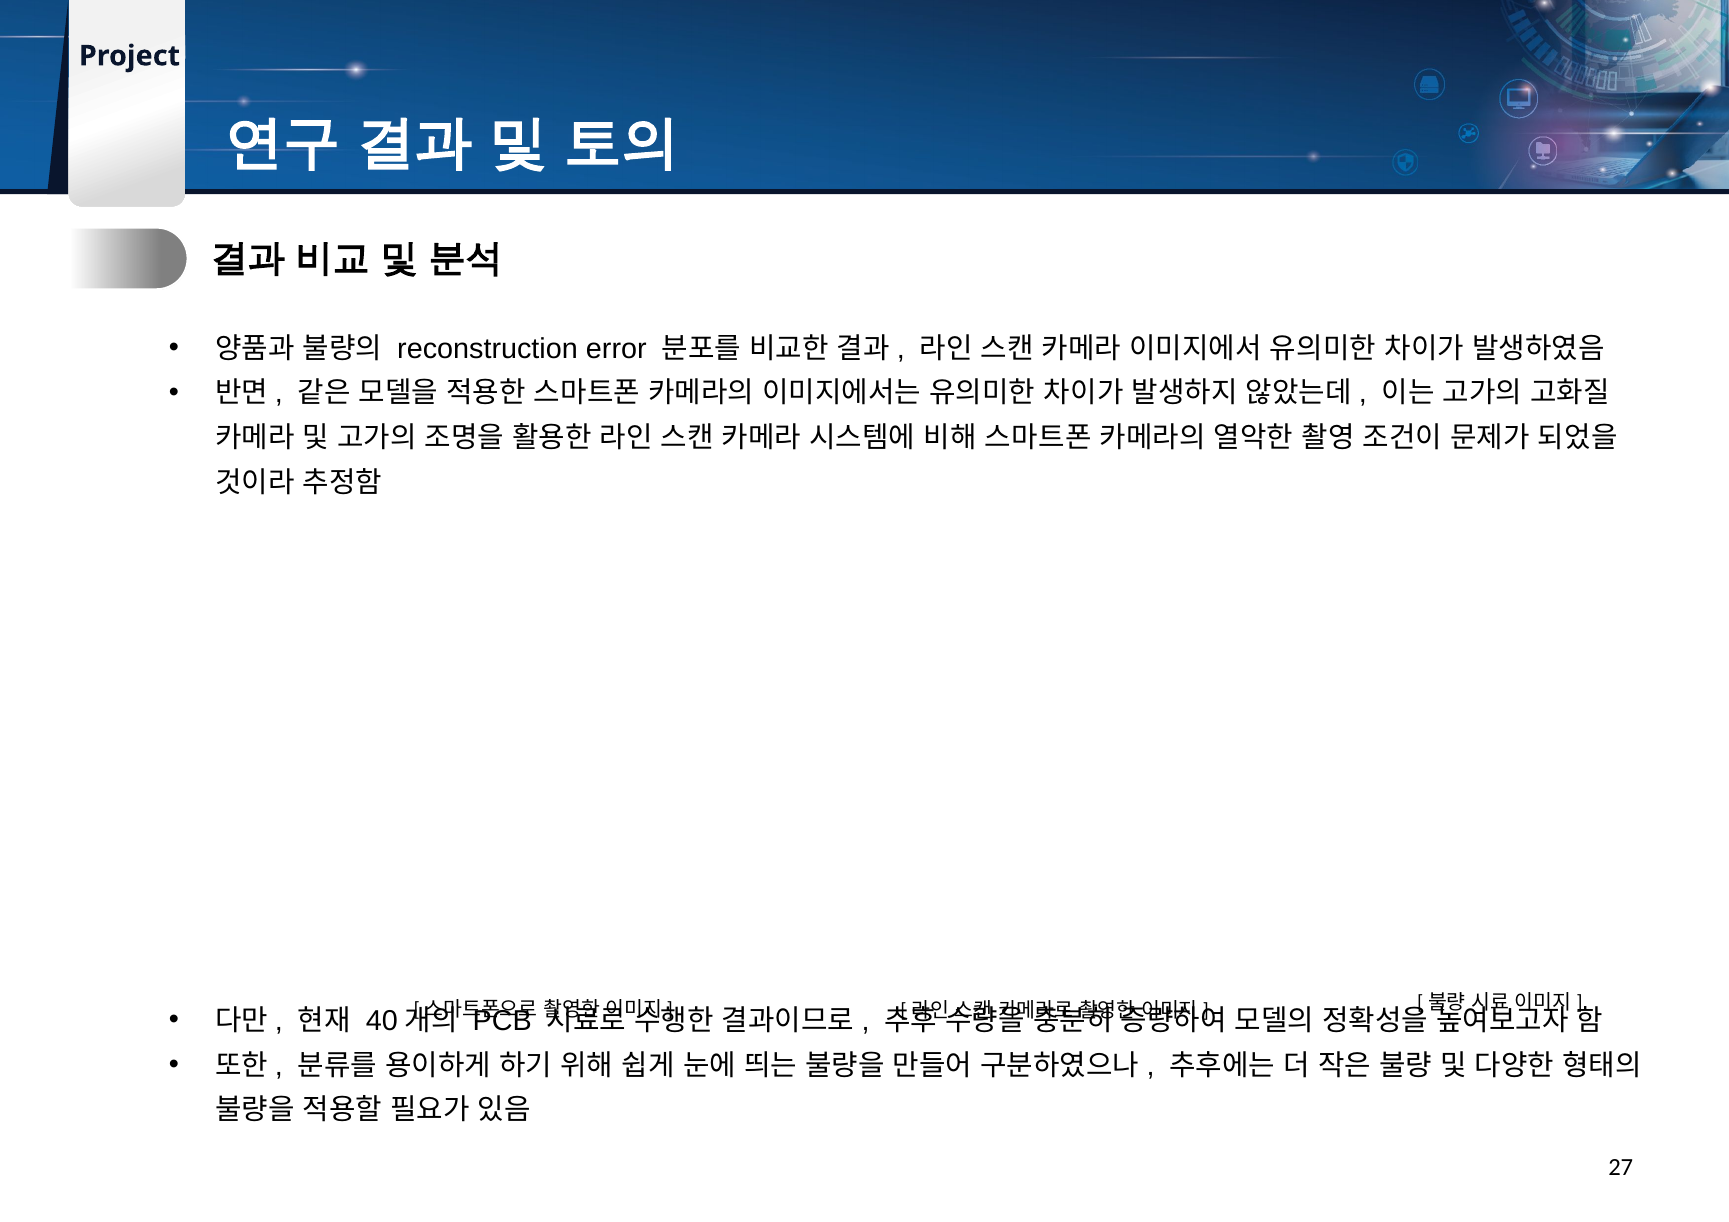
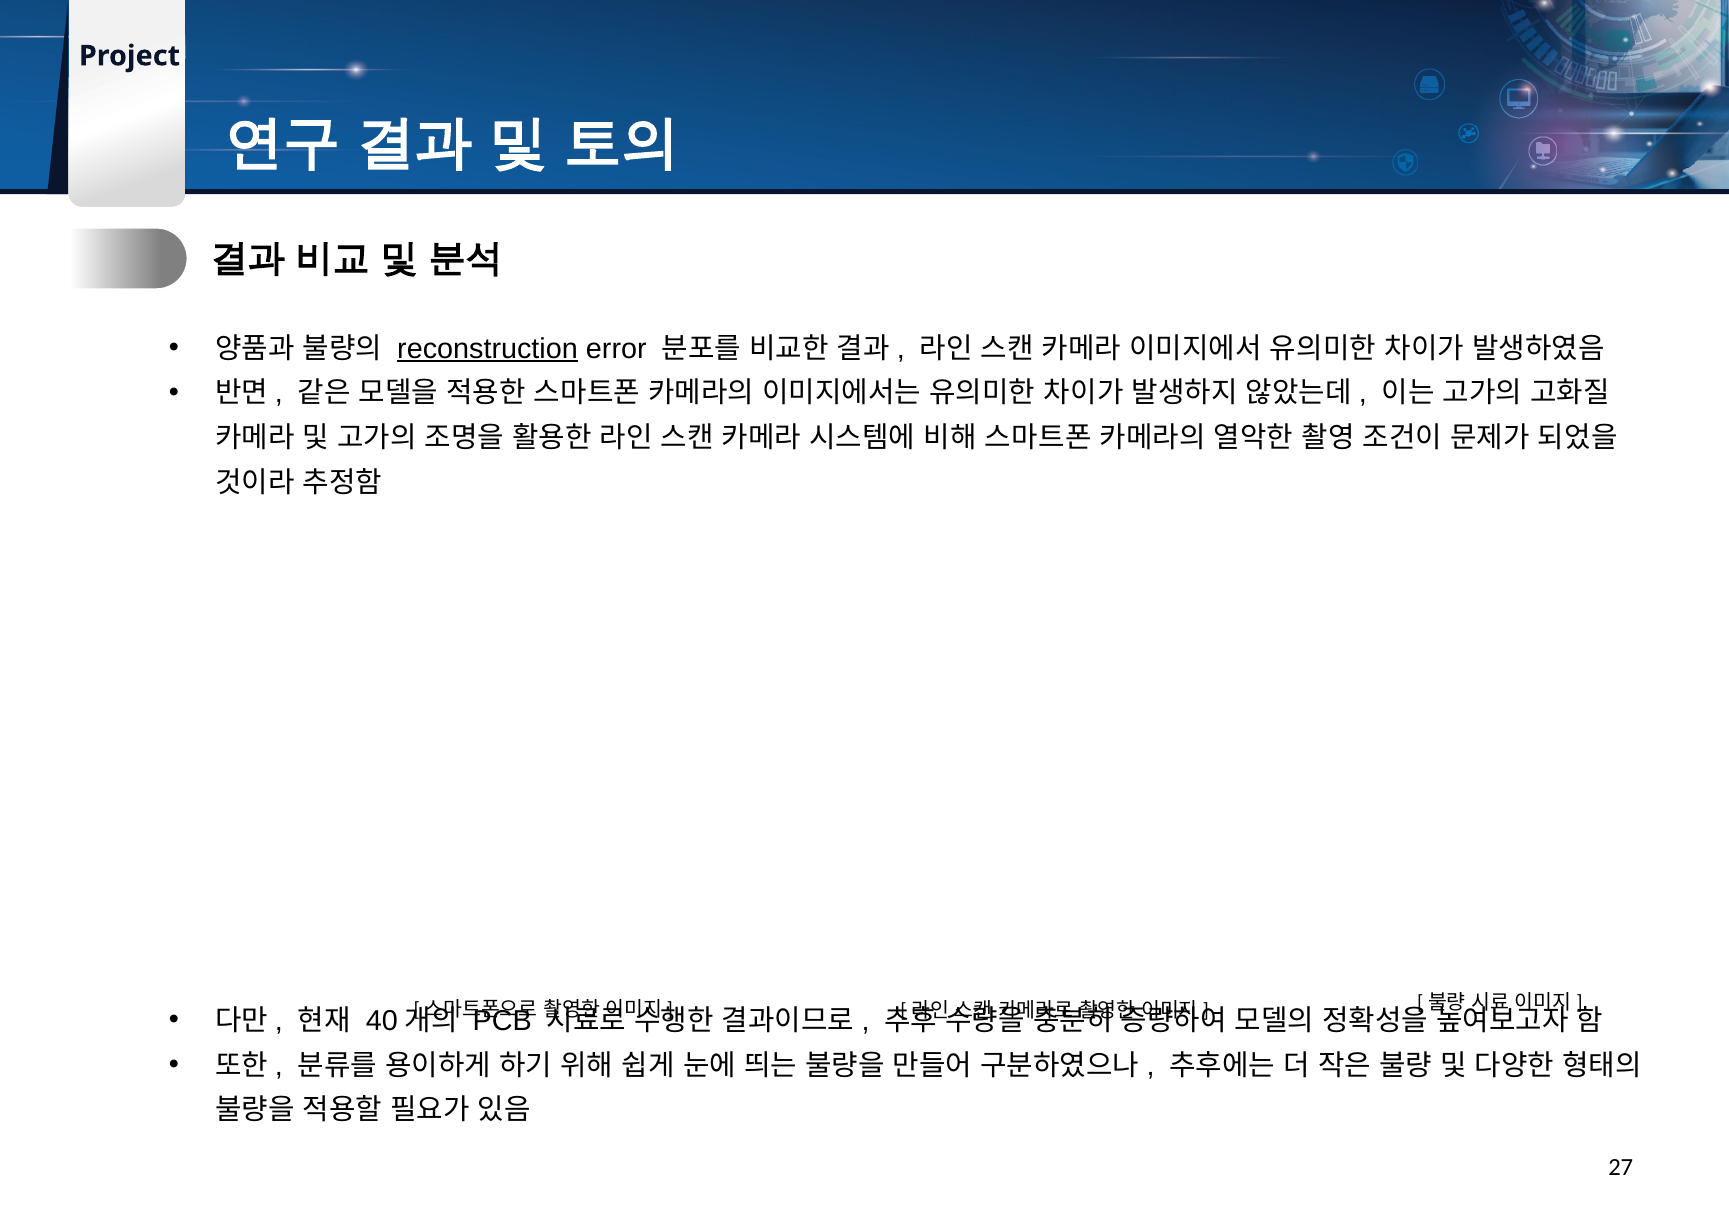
reconstruction underline: none -> present (488, 349)
